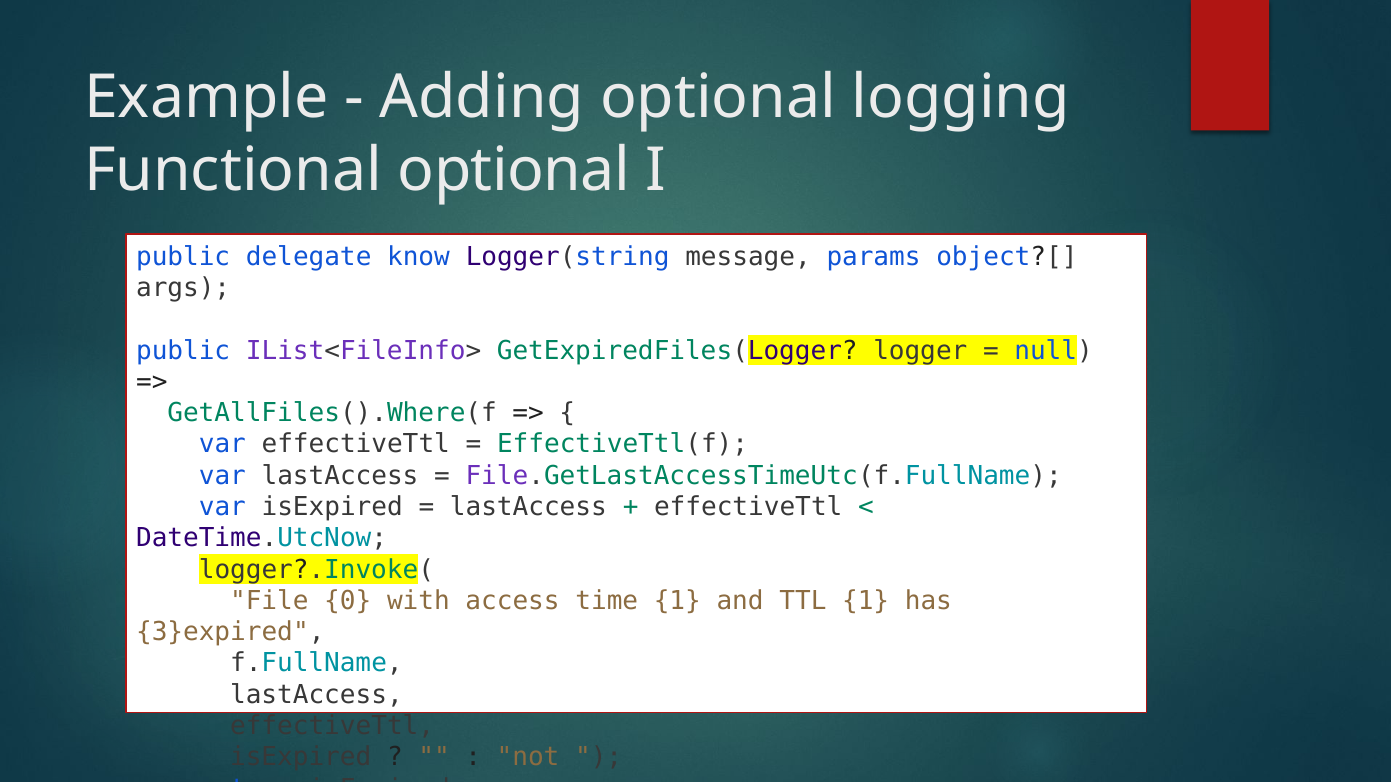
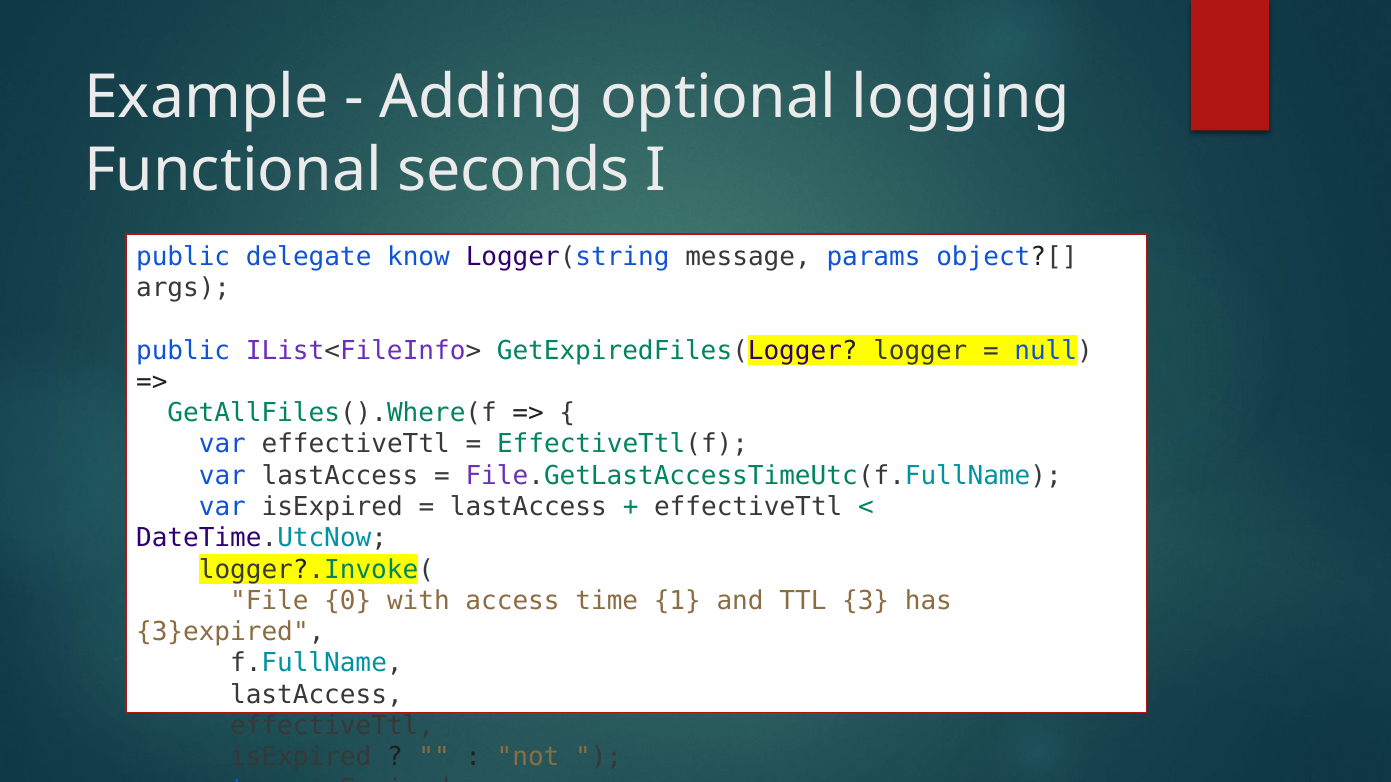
Functional optional: optional -> seconds (514, 171)
TTL 1: 1 -> 3 (866, 601)
